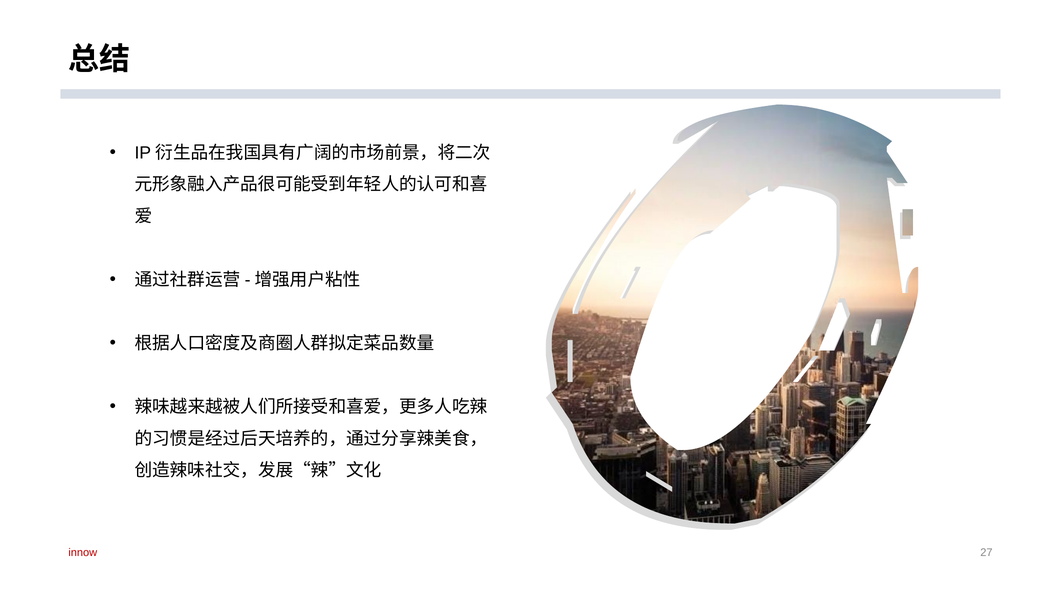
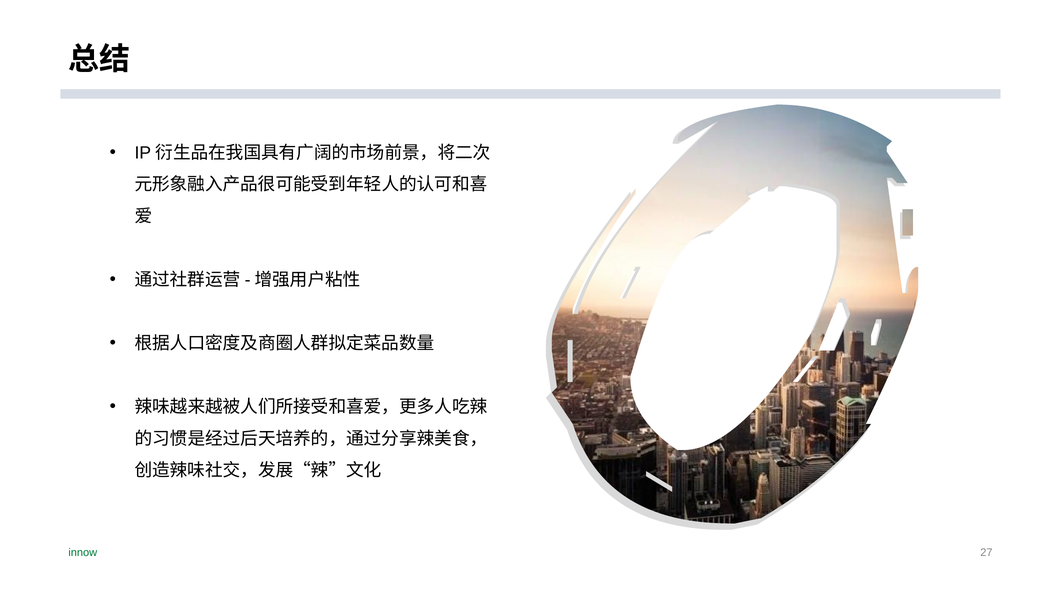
innow colour: red -> green (83, 552)
